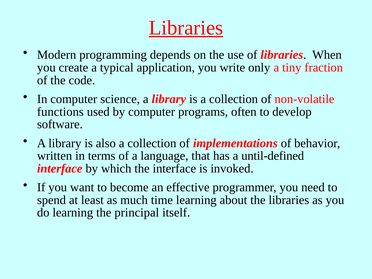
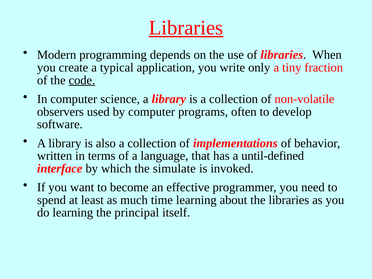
code underline: none -> present (82, 80)
functions: functions -> observers (60, 112)
the interface: interface -> simulate (174, 168)
